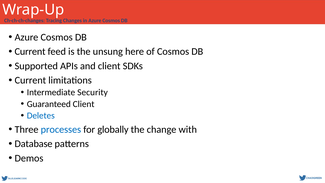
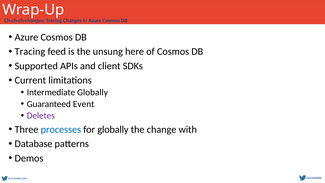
Current: Current -> Tracing (30, 52)
Intermediate Security: Security -> Globally (93, 92)
Guaranteed Client: Client -> Event (84, 104)
Deletes colour: blue -> purple (41, 116)
